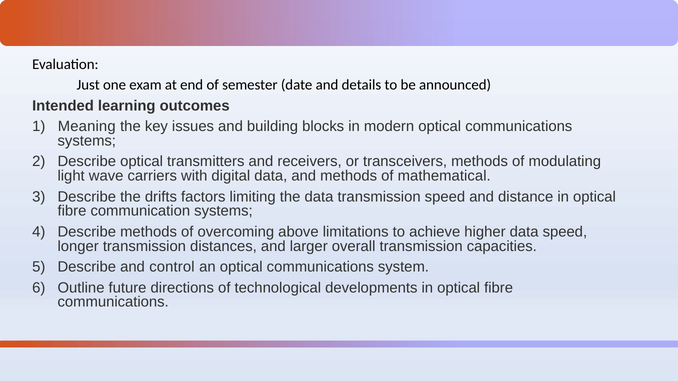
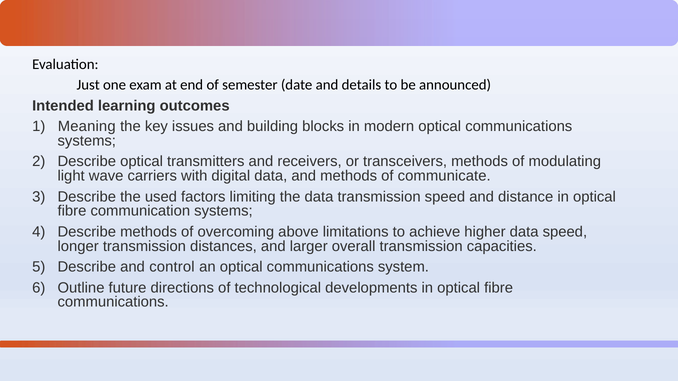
mathematical: mathematical -> communicate (444, 176)
drifts: drifts -> used (161, 197)
